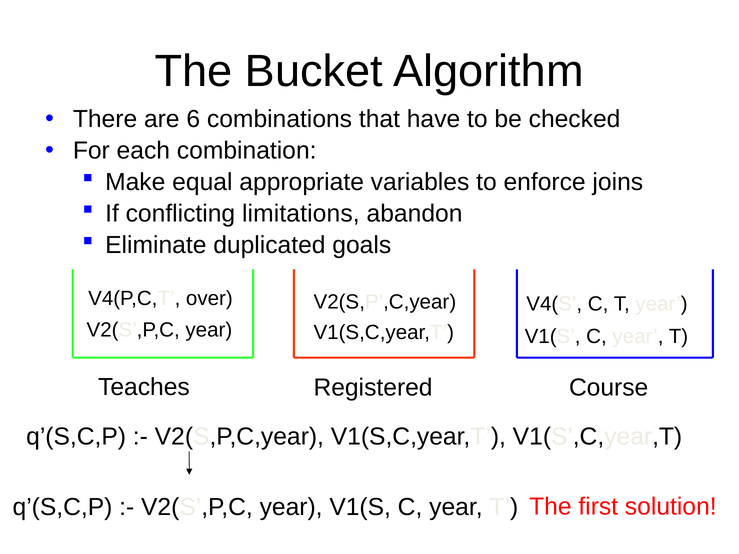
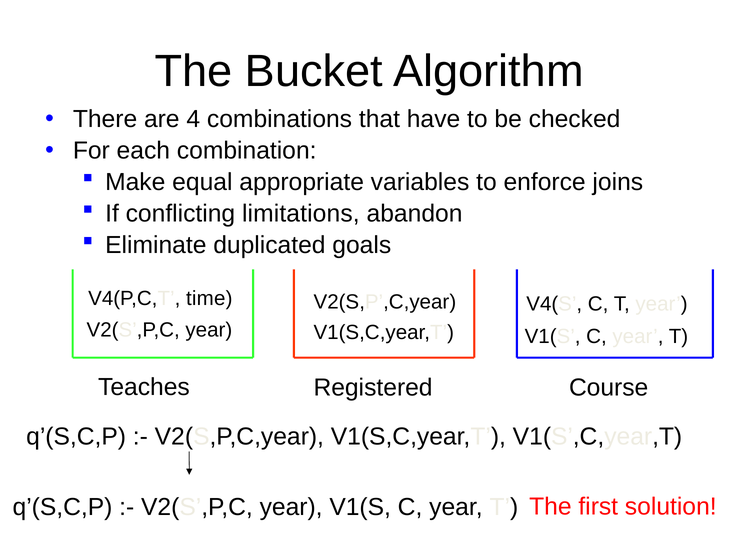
6: 6 -> 4 (193, 119)
over: over -> time (209, 298)
